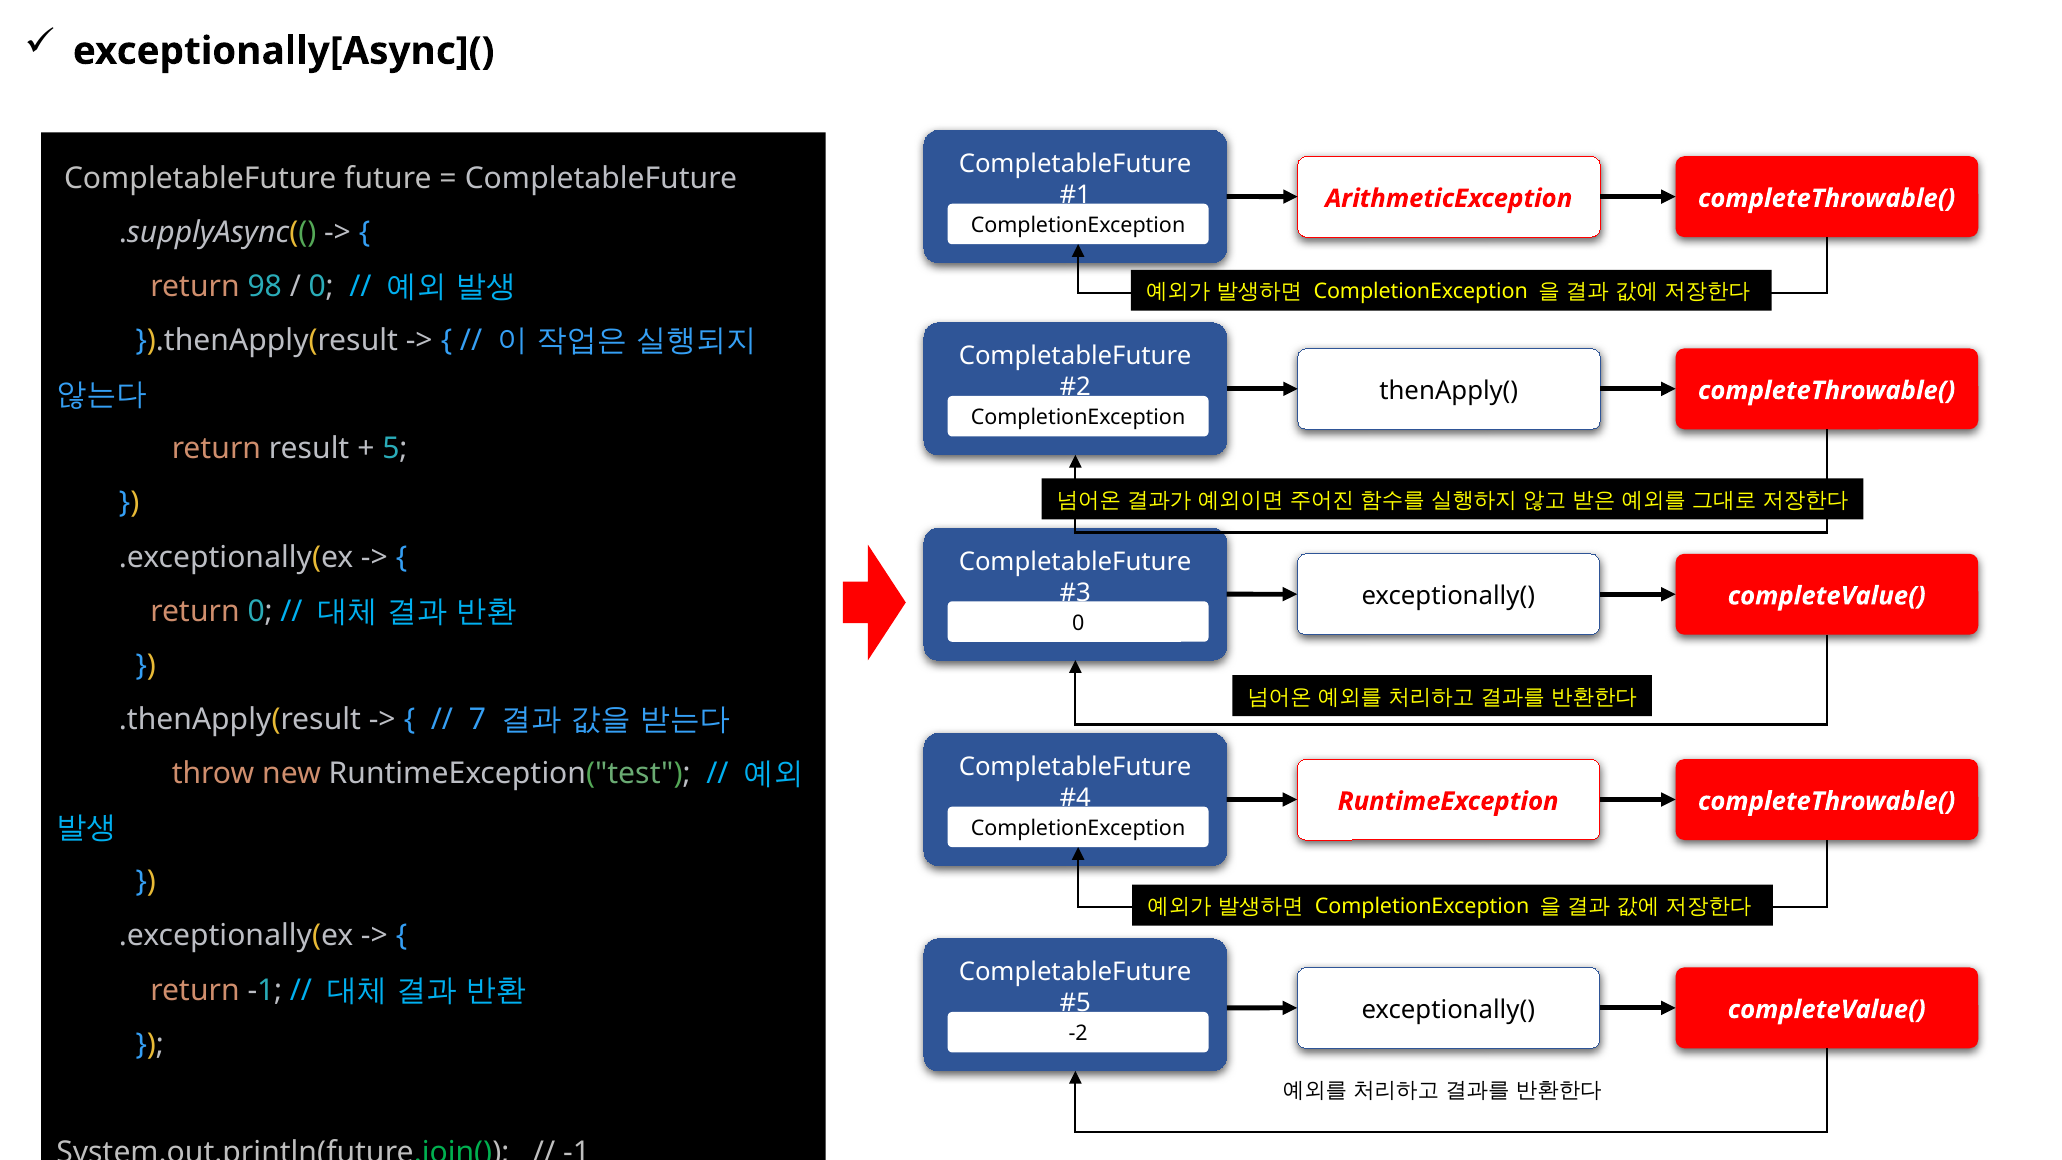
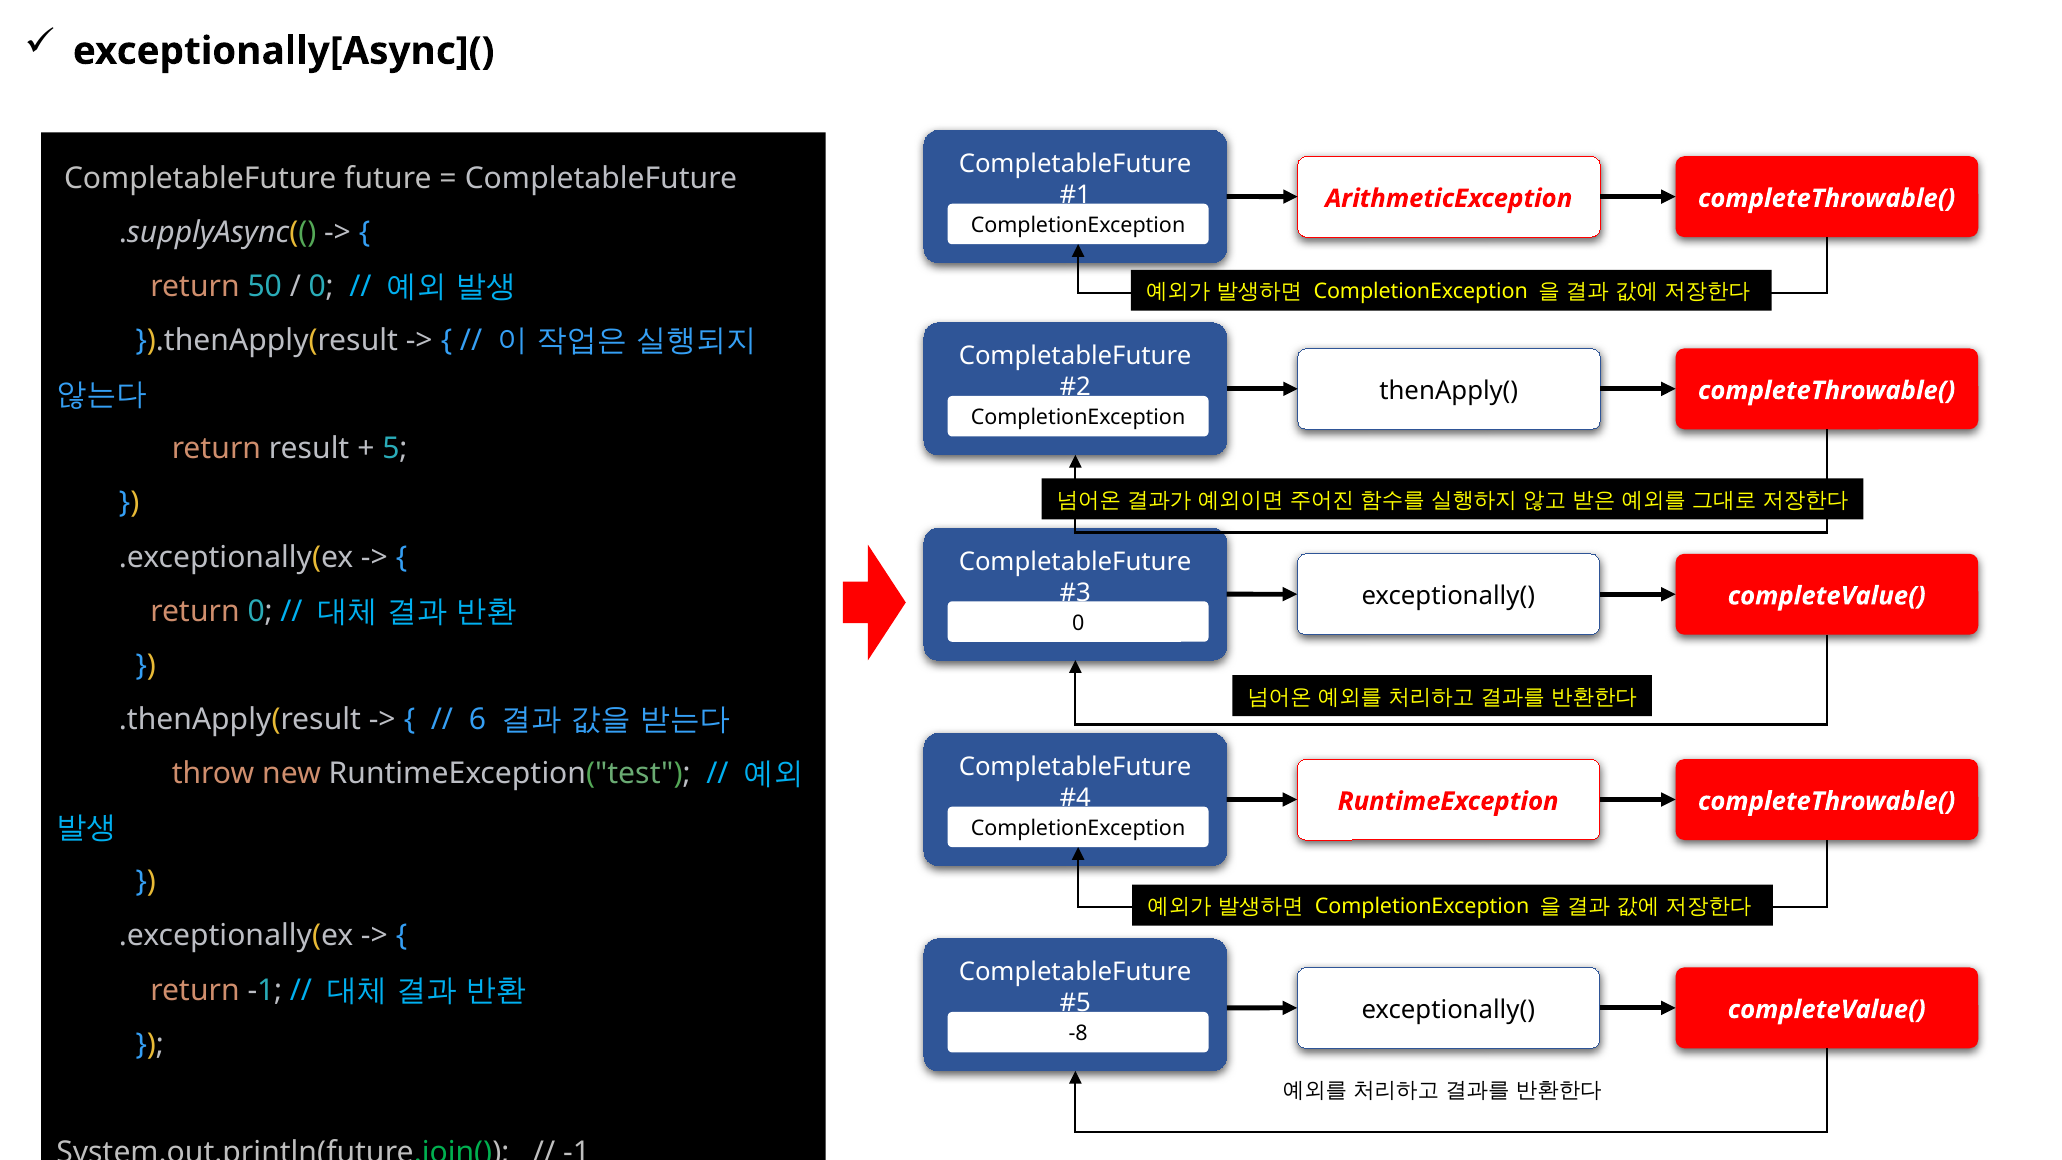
98: 98 -> 50 (265, 286)
7: 7 -> 6 (478, 719)
-2: -2 -> -8 (1078, 1034)
